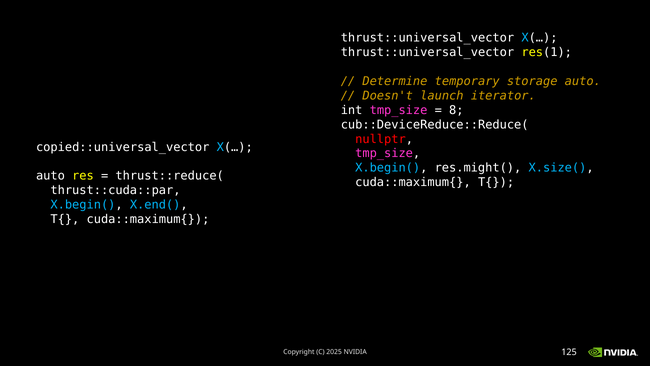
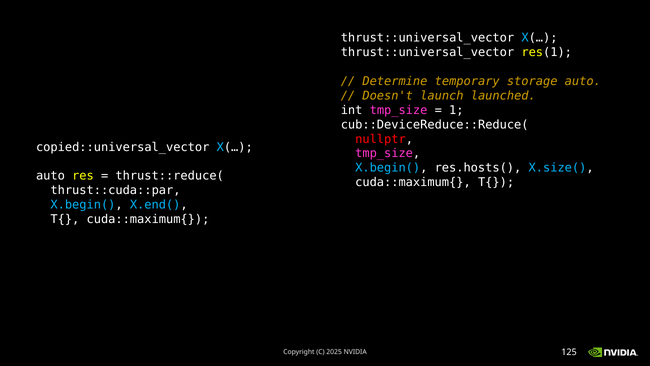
iterator: iterator -> launched (503, 96)
8: 8 -> 1 (456, 110)
res.might(: res.might( -> res.hosts( (478, 168)
